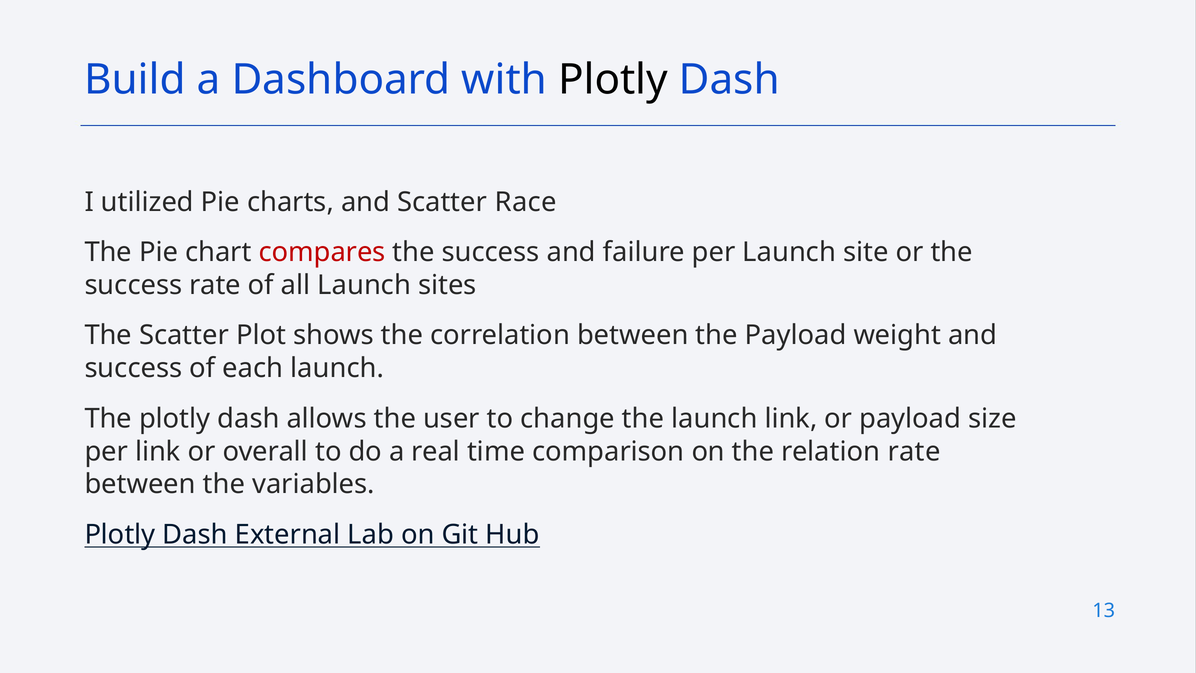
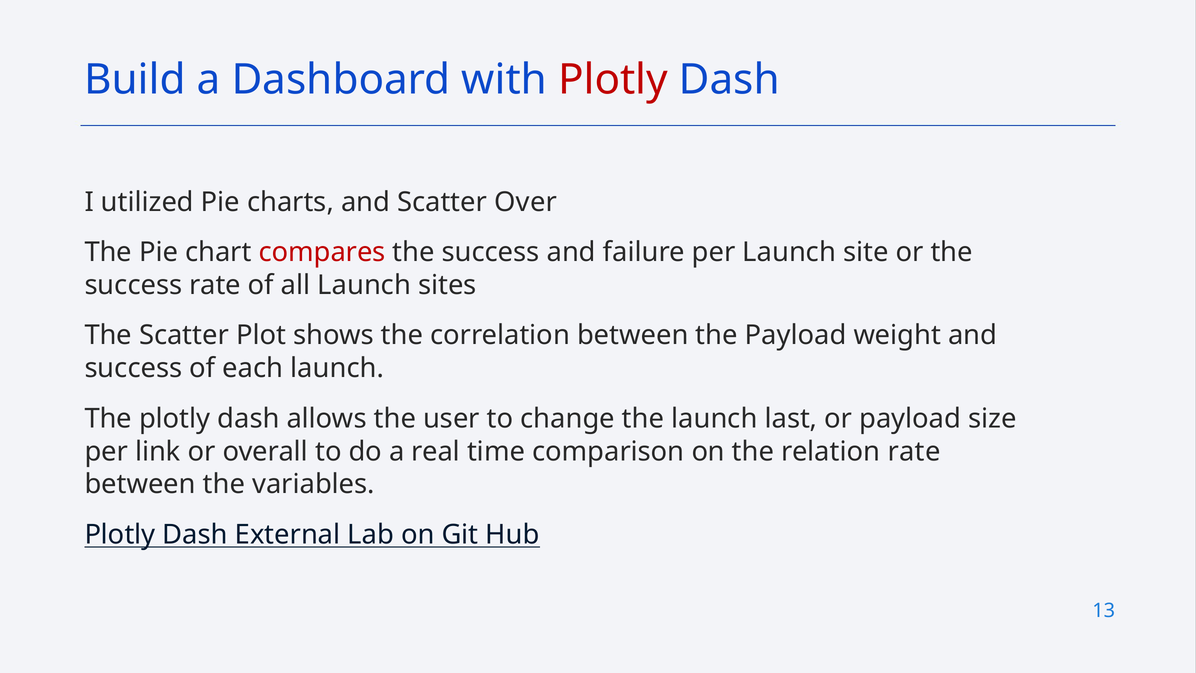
Plotly colour: black -> red (613, 80)
Race: Race -> Over (526, 202)
launch link: link -> last (791, 418)
